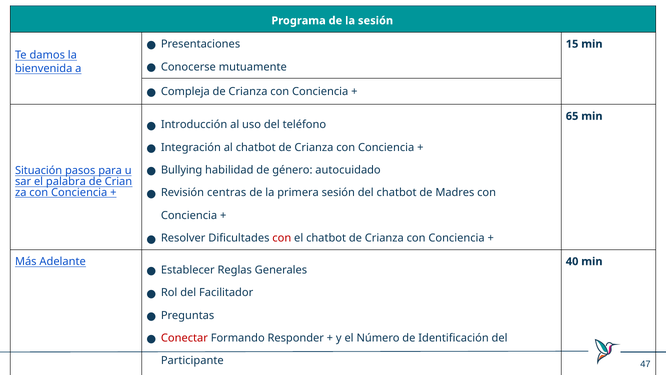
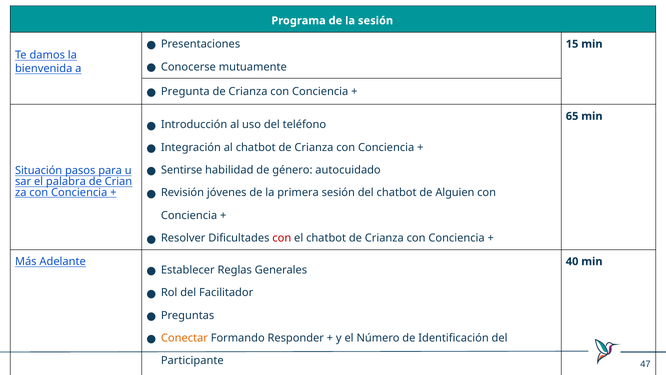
Compleja: Compleja -> Pregunta (185, 92)
Bullying: Bullying -> Sentirse (182, 170)
centras: centras -> jóvenes (227, 193)
Madres: Madres -> Alguien (455, 193)
Conectar colour: red -> orange (184, 338)
